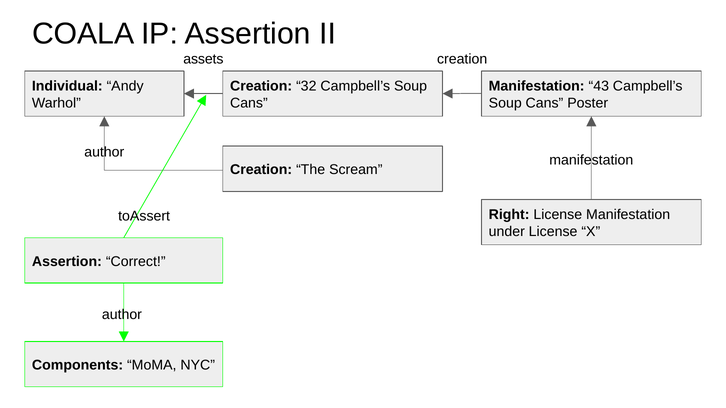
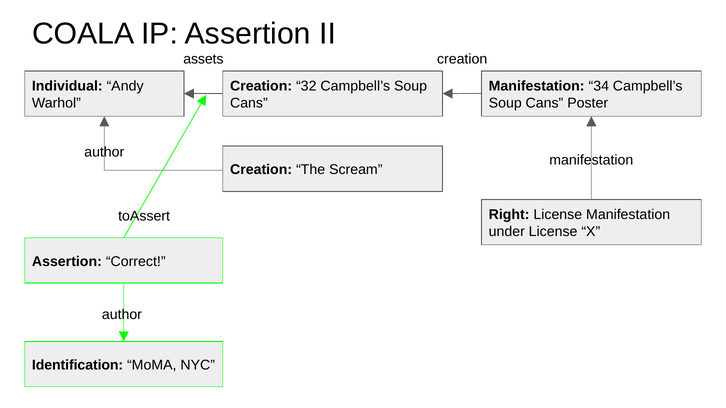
43: 43 -> 34 (599, 86)
Components: Components -> Identification (78, 365)
